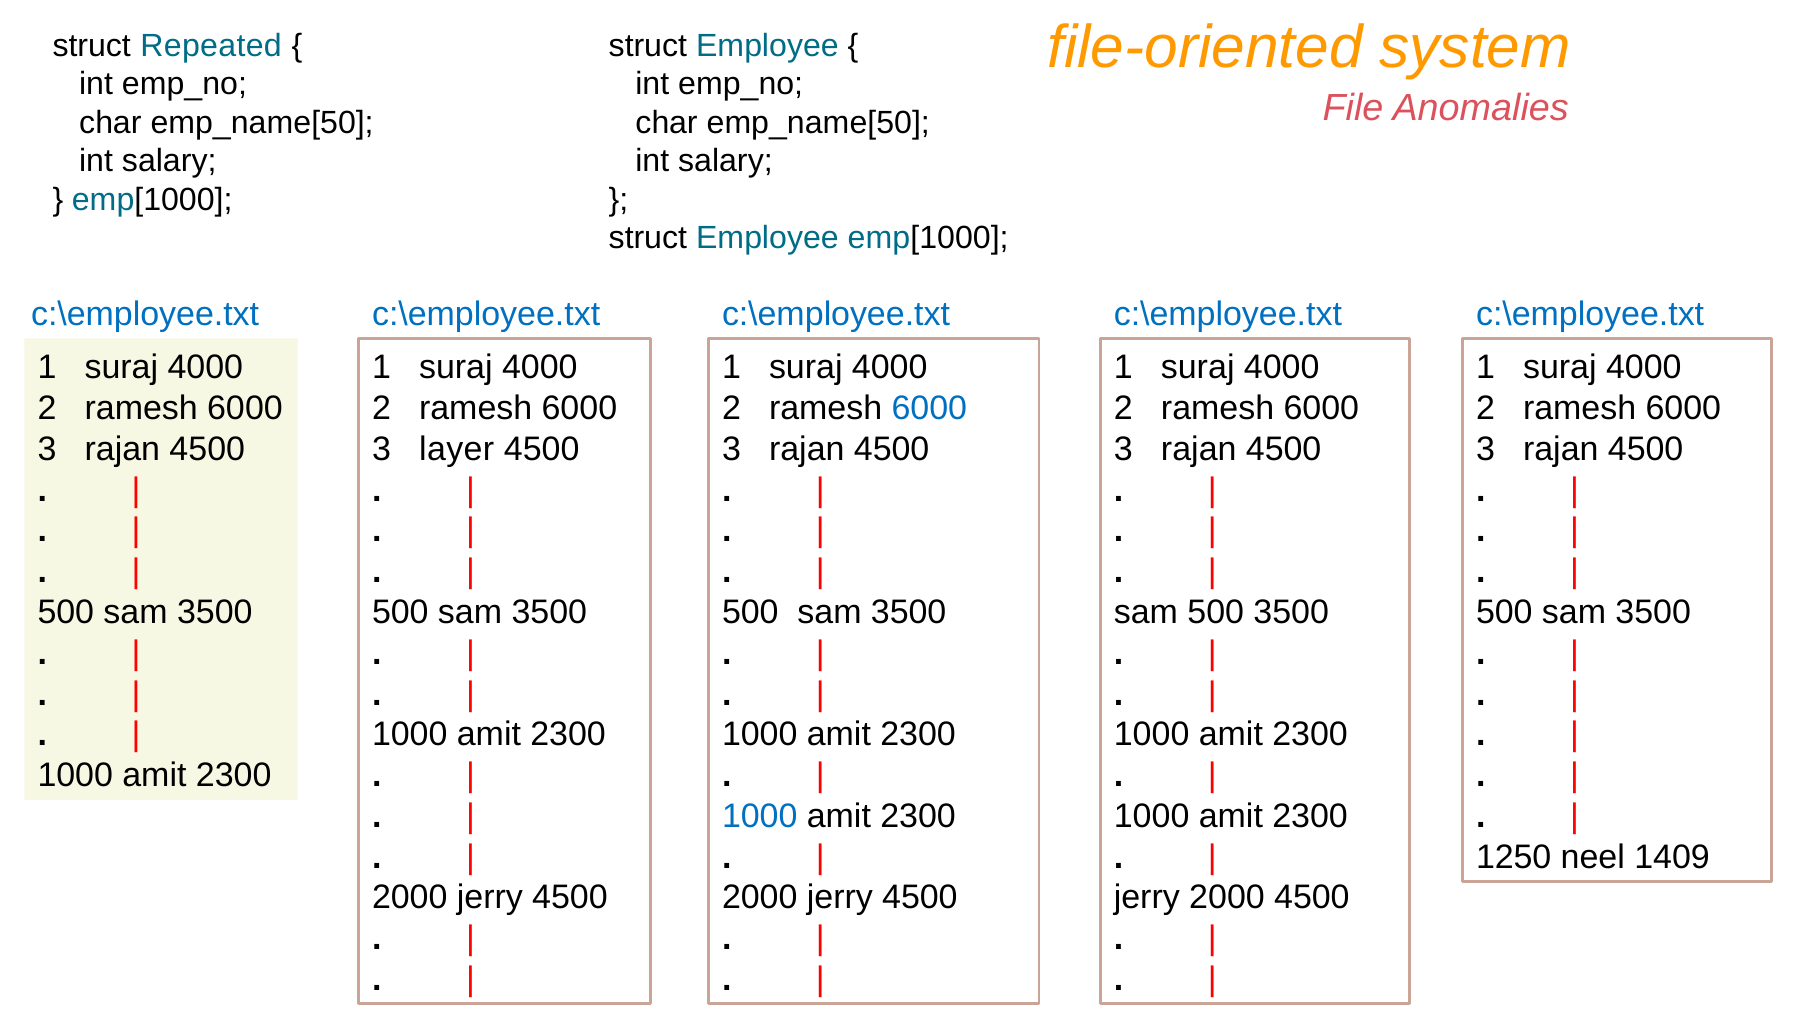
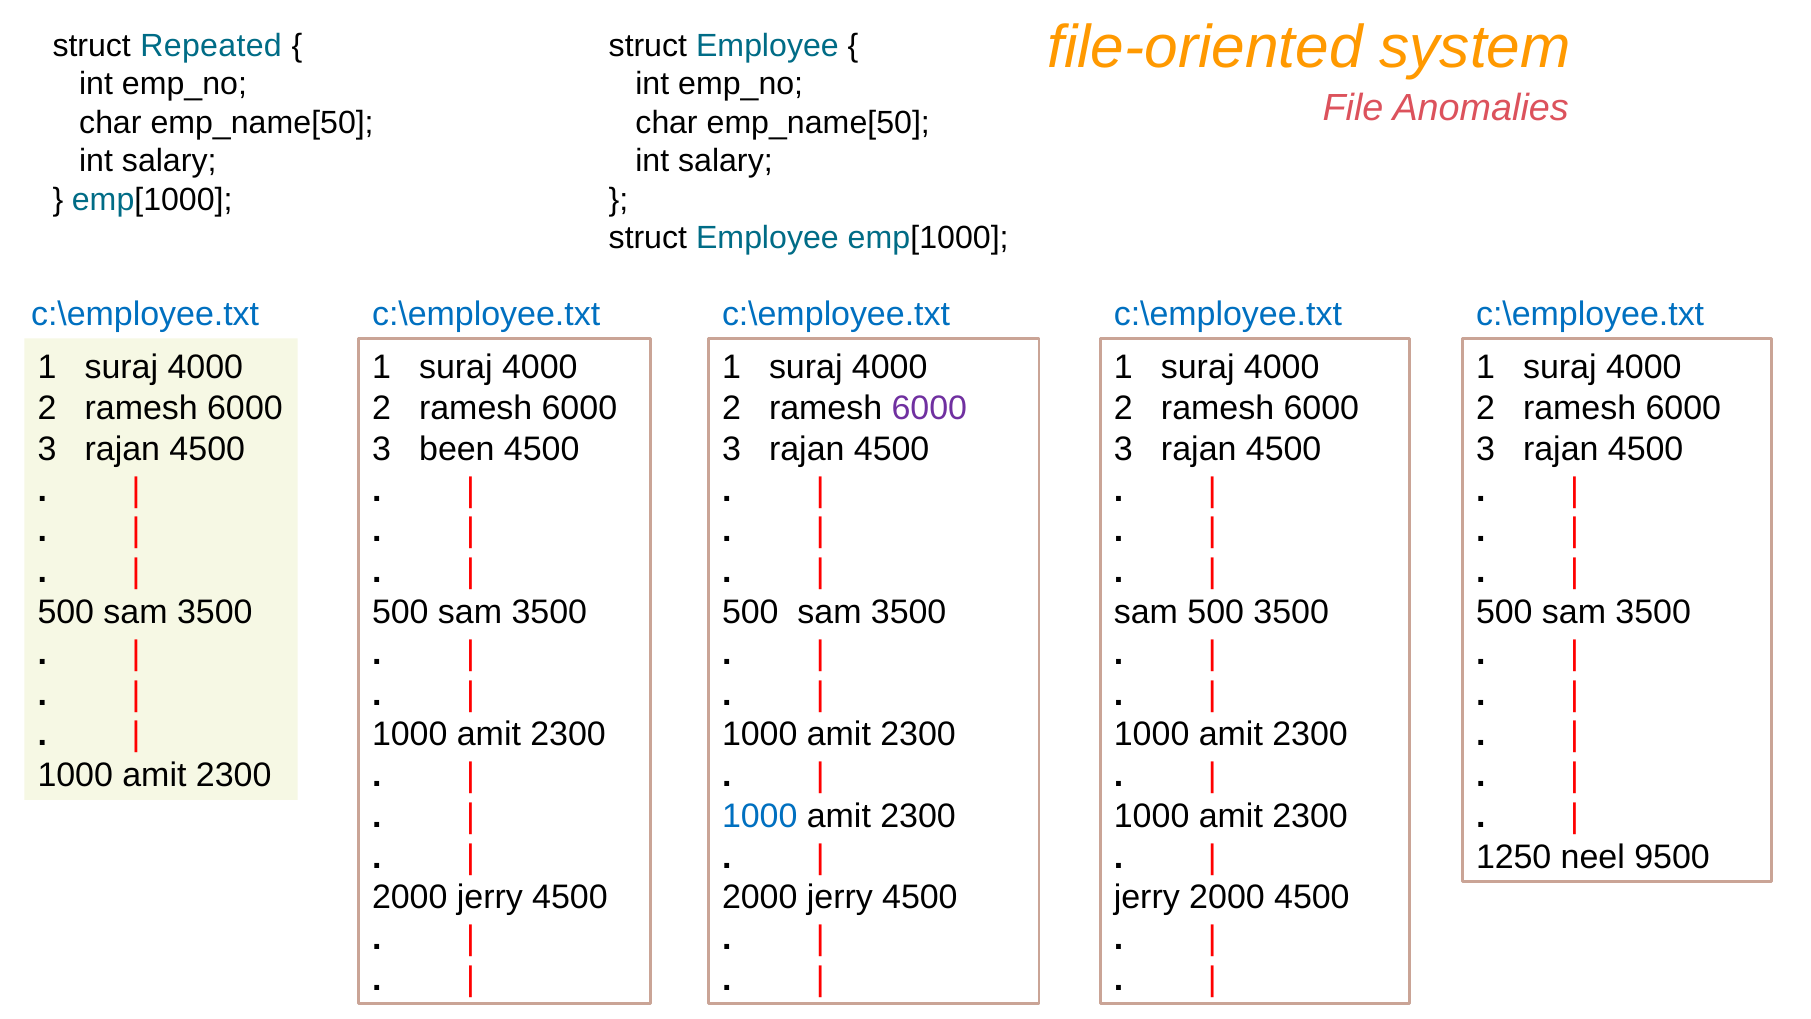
6000 colour: blue -> purple (929, 408)
layer: layer -> been (457, 449)
1409: 1409 -> 9500 (1672, 857)
